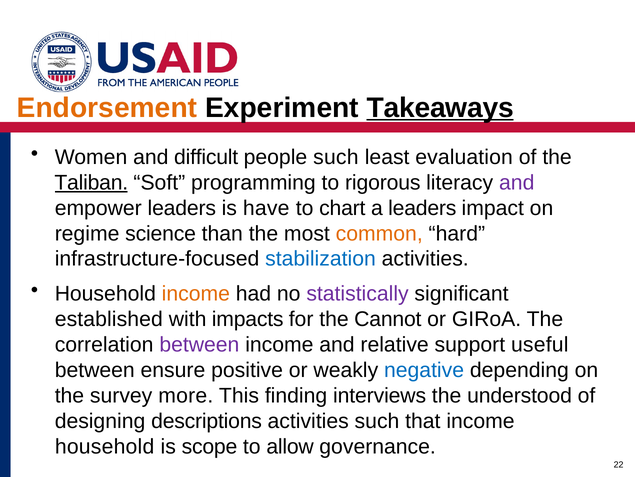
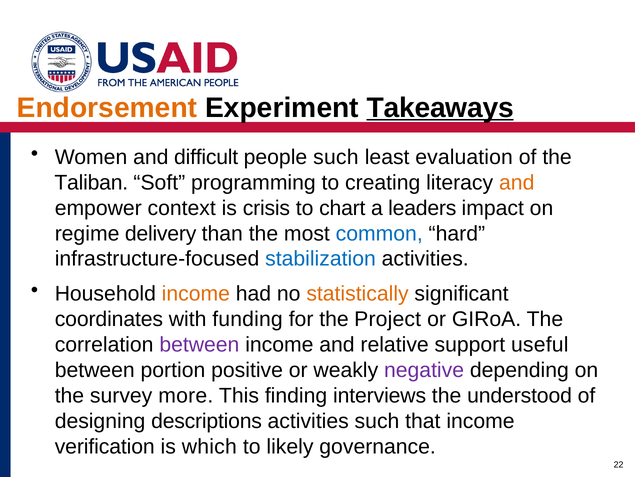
Taliban underline: present -> none (91, 182)
rigorous: rigorous -> creating (383, 182)
and colour: purple -> orange (517, 182)
empower leaders: leaders -> context (182, 208)
have: have -> crisis (266, 208)
science: science -> delivery (161, 233)
common colour: orange -> blue (379, 233)
statistically colour: purple -> orange (358, 293)
established: established -> coordinates (109, 319)
impacts: impacts -> funding (248, 319)
Cannot: Cannot -> Project (388, 319)
ensure: ensure -> portion (173, 370)
negative colour: blue -> purple (424, 370)
household: household -> verification (105, 446)
scope: scope -> which (209, 446)
allow: allow -> likely (290, 446)
